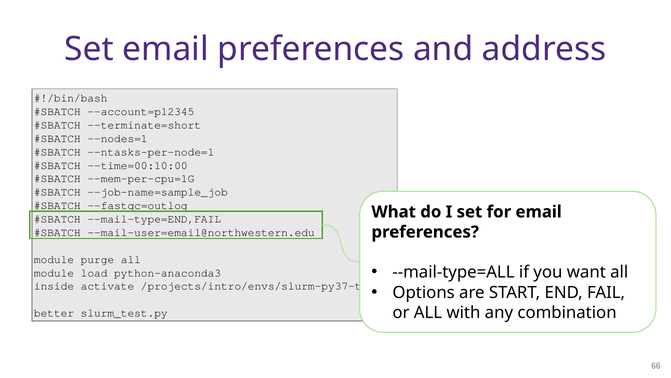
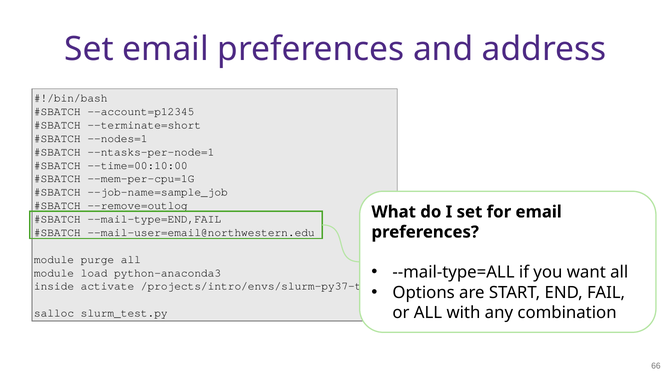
--fastqc=outlog: --fastqc=outlog -> --remove=outlog (138, 205)
better: better -> salloc (54, 313)
